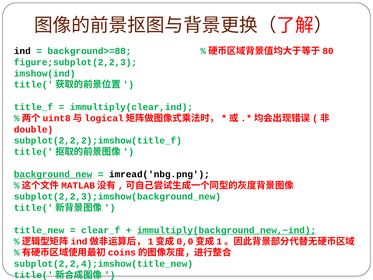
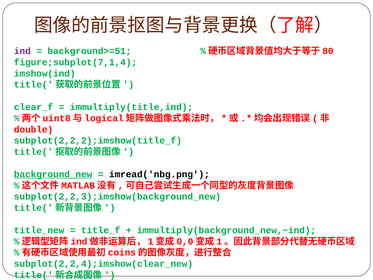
ind colour: black -> purple (22, 51)
background>=88: background>=88 -> background>=51 (89, 51)
figure;subplot(2,2,3: figure;subplot(2,2,3 -> figure;subplot(7,1,4 (75, 62)
title_f: title_f -> clear_f (34, 107)
immultiply(clear,ind: immultiply(clear,ind -> immultiply(title,ind (131, 107)
clear_f: clear_f -> title_f (101, 230)
immultiply(background_new,~ind underline: present -> none (227, 230)
subplot(2,2,4);imshow(title_new: subplot(2,2,4);imshow(title_new -> subplot(2,2,4);imshow(clear_new (103, 264)
